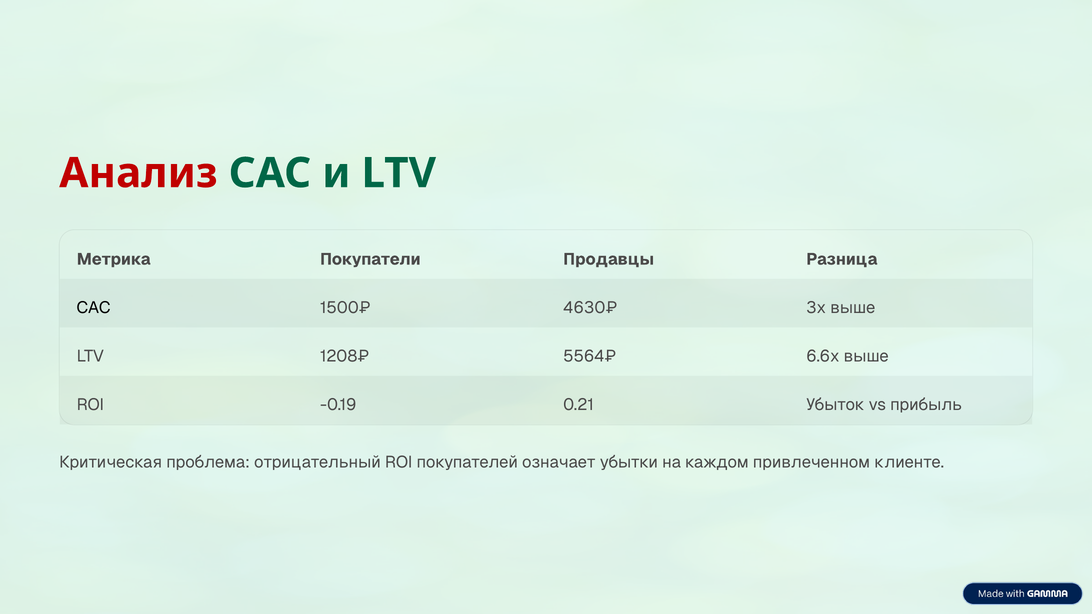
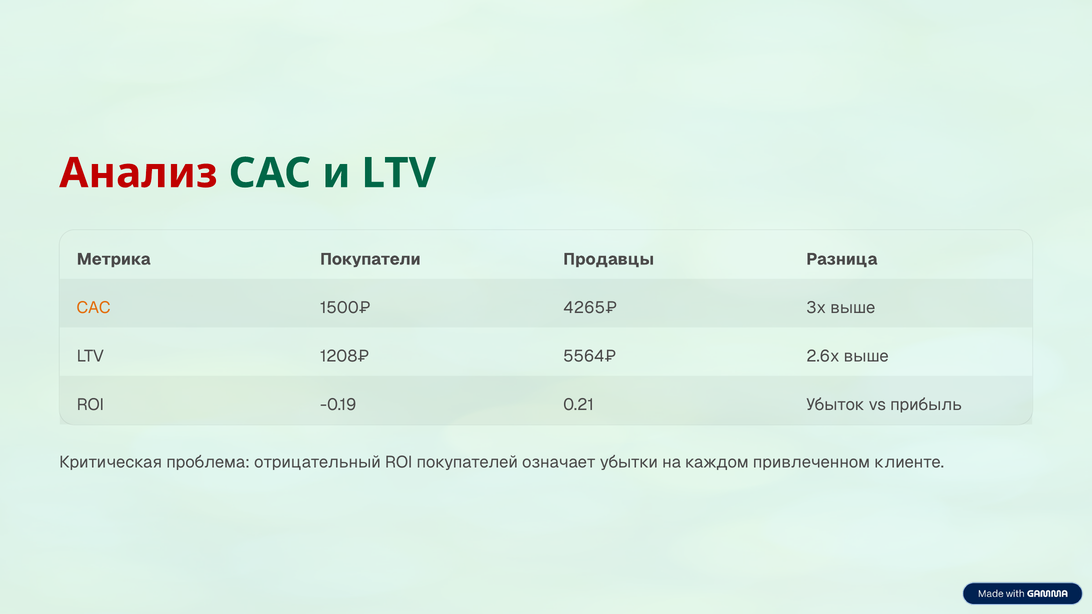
CAC colour: black -> orange (94, 308)
4630₽: 4630₽ -> 4265₽ (590, 308)
6.6x: 6.6x -> 2.6x (823, 356)
